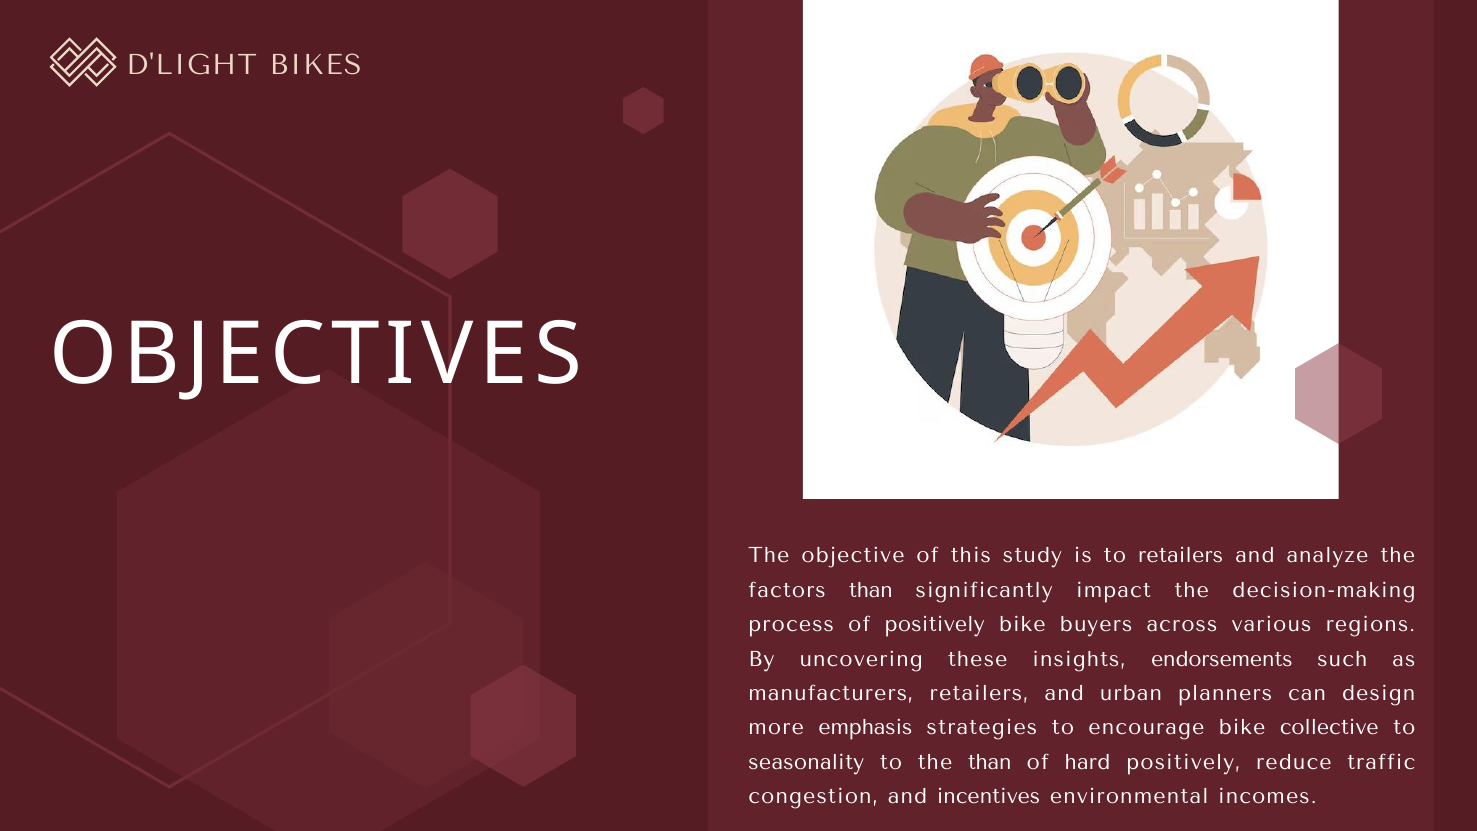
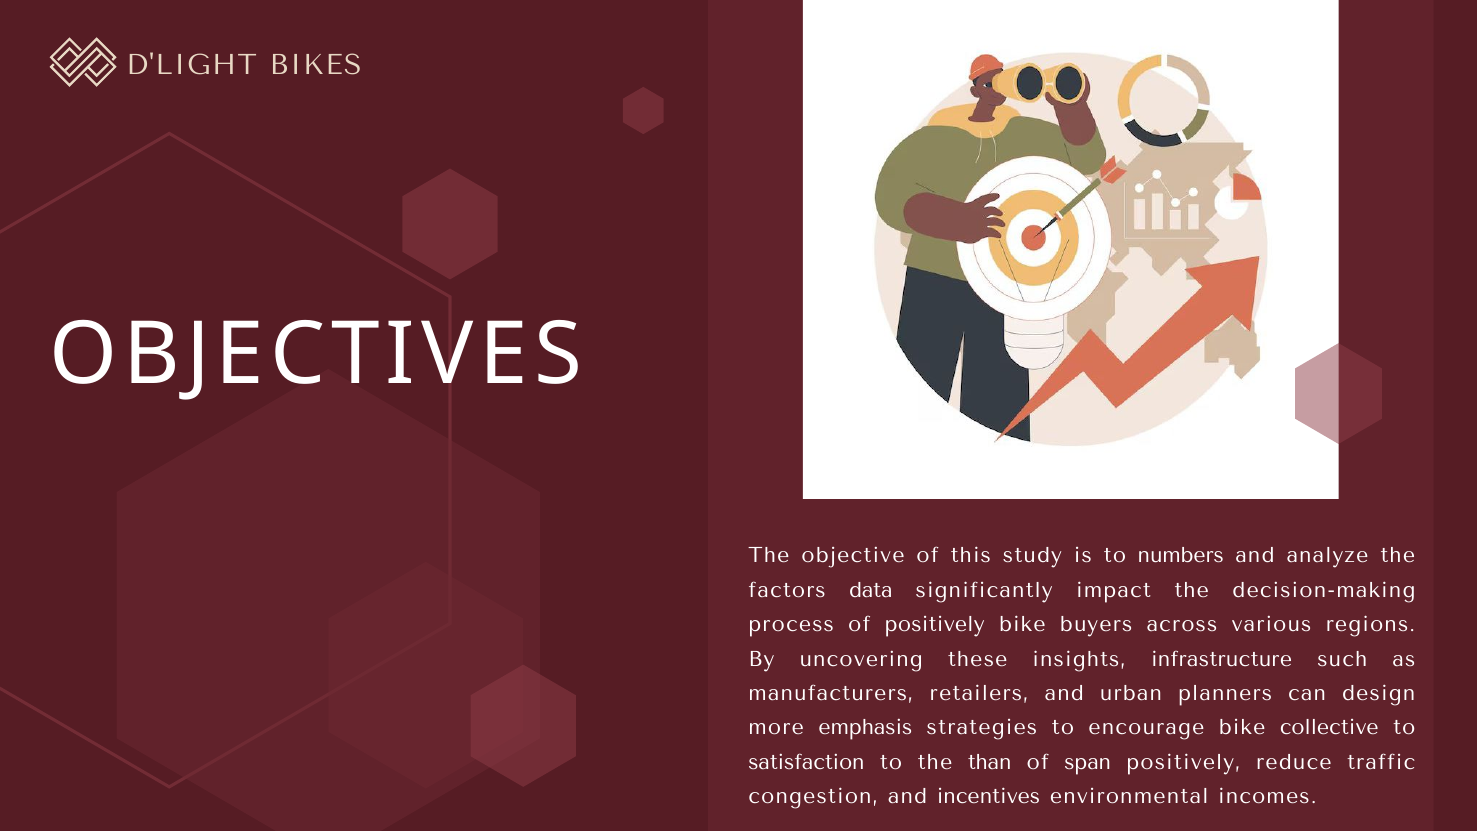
to retailers: retailers -> numbers (1181, 555)
factors than: than -> data (871, 590)
endorsements: endorsements -> infrastructure (1222, 659)
seasonality: seasonality -> satisfaction (807, 762)
hard: hard -> span (1088, 762)
